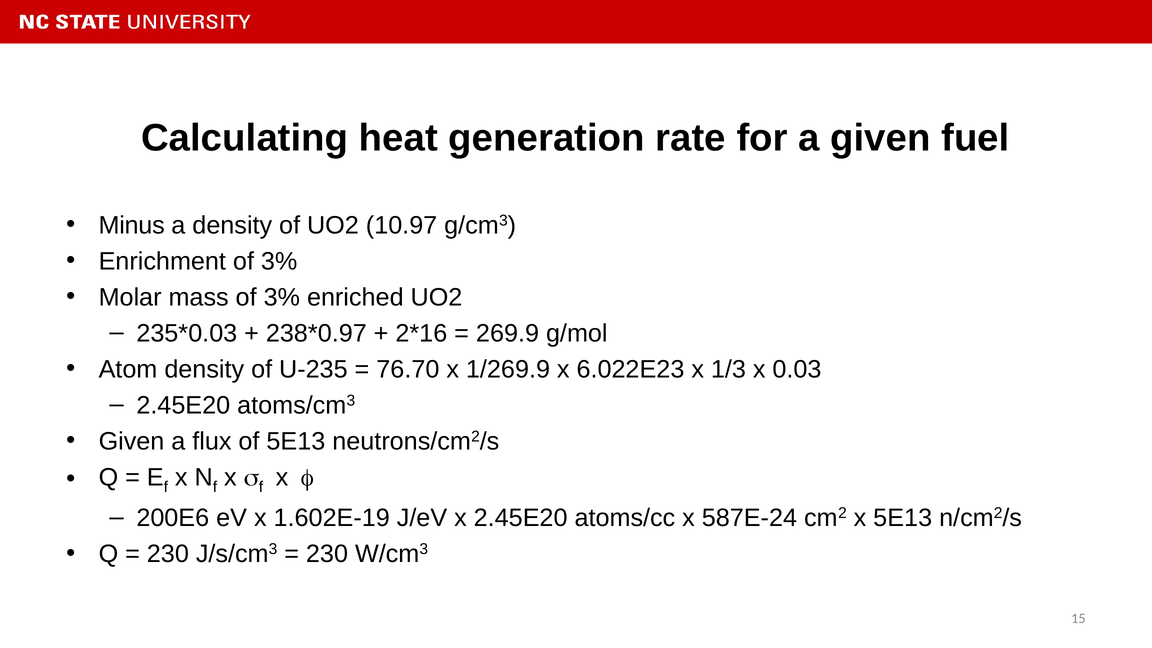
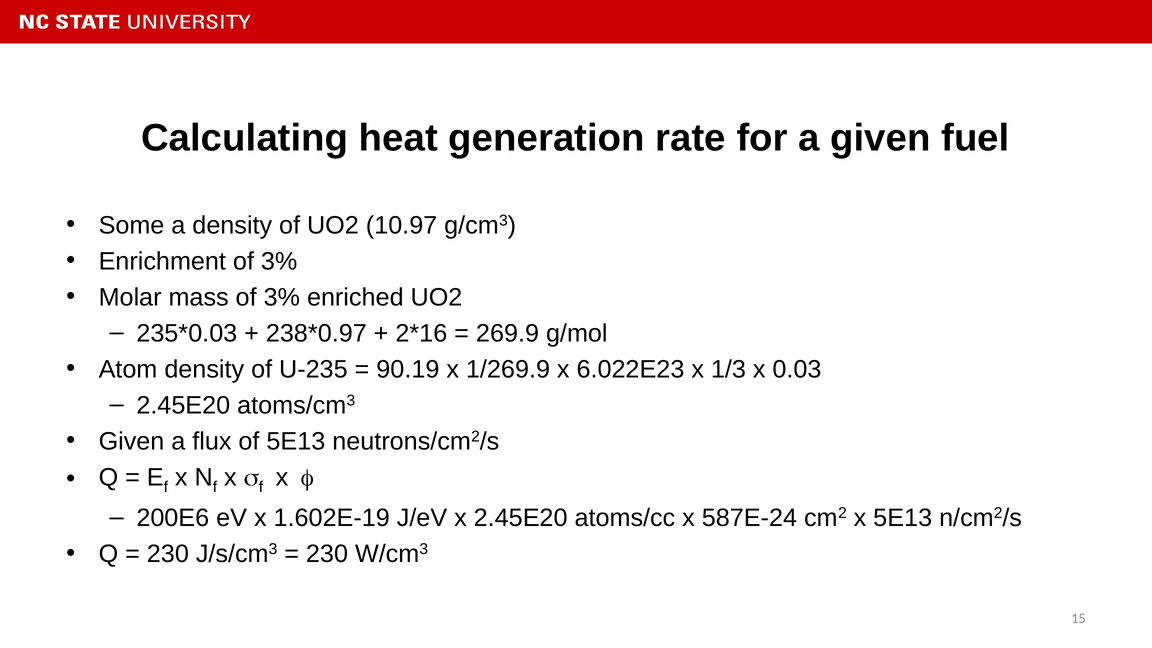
Minus: Minus -> Some (132, 225)
76.70: 76.70 -> 90.19 (408, 369)
